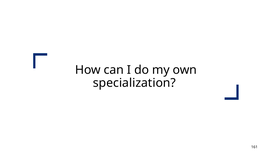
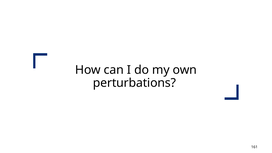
specialization: specialization -> perturbations (134, 83)
